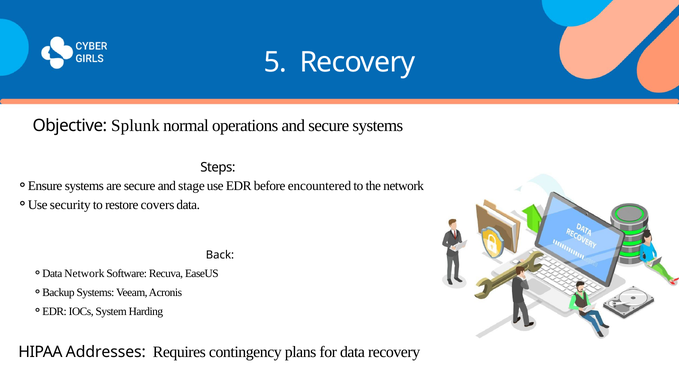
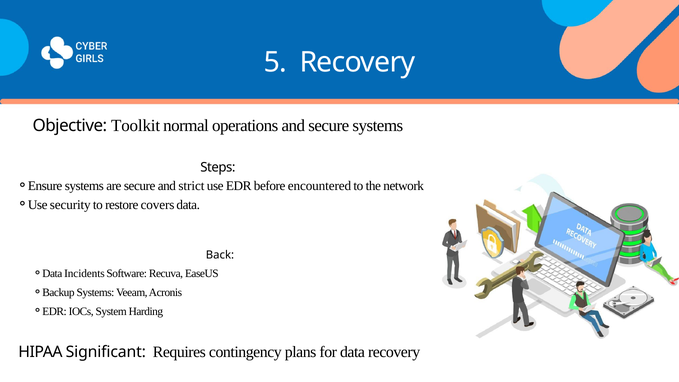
Splunk: Splunk -> Toolkit (136, 126)
stage: stage -> strict (191, 186)
Network: Network -> Incidents (84, 274)
Addresses: Addresses -> Significant (106, 352)
